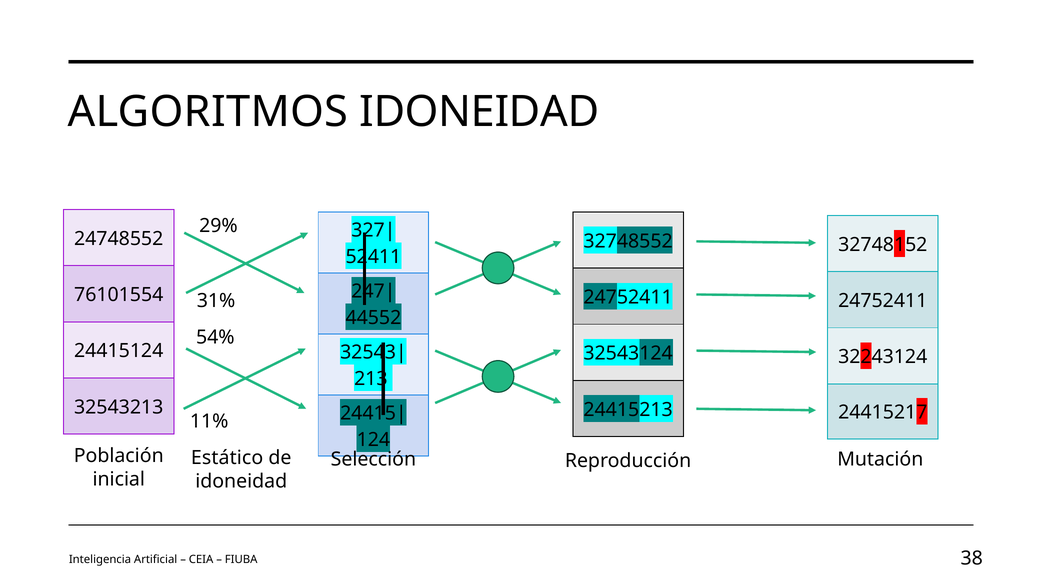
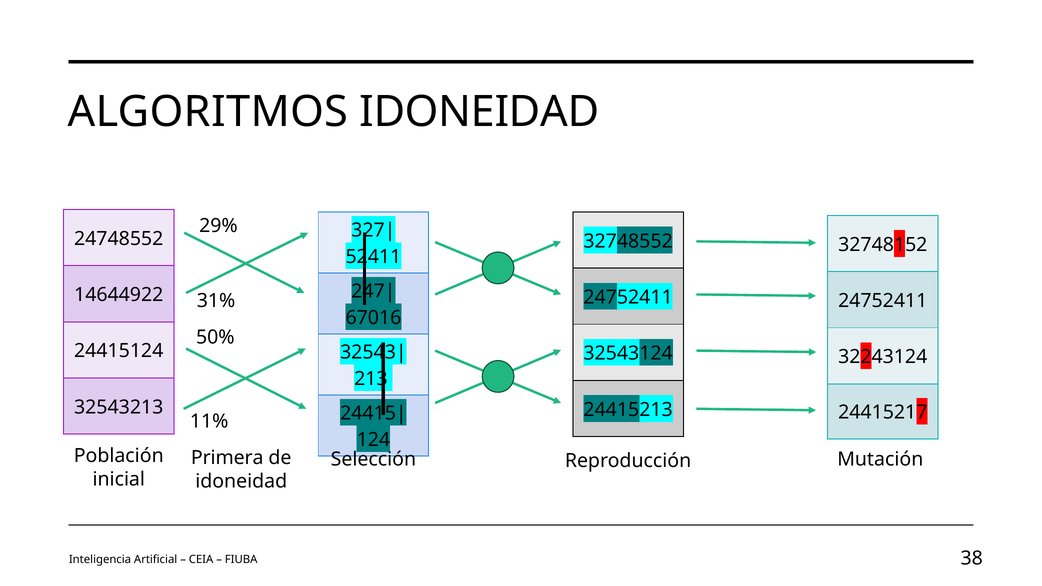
76101554: 76101554 -> 14644922 (119, 295)
44552: 44552 -> 67016 (373, 318)
54%: 54% -> 50% (215, 338)
Estático: Estático -> Primera (227, 458)
